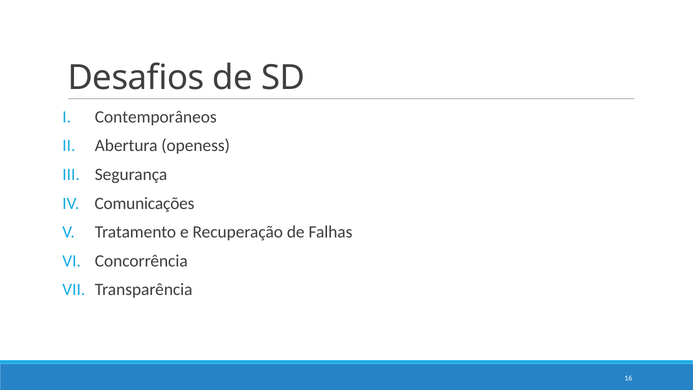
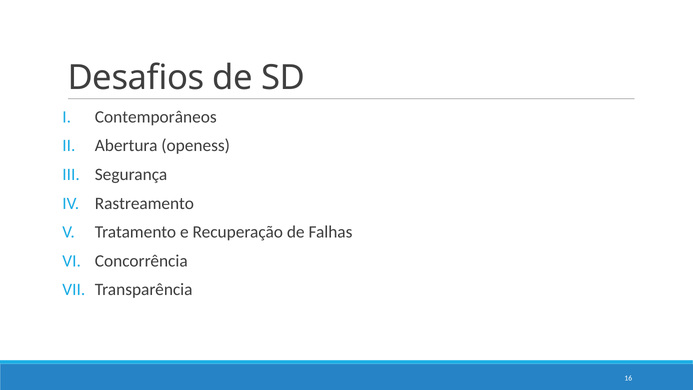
Comunicações: Comunicações -> Rastreamento (144, 203)
